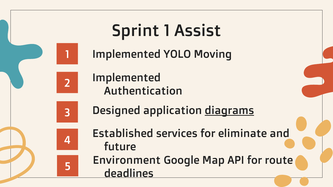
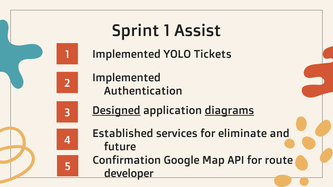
Moving: Moving -> Tickets (213, 54)
Designed underline: none -> present (116, 111)
Environment: Environment -> Confirmation (127, 161)
deadlines: deadlines -> developer (129, 174)
